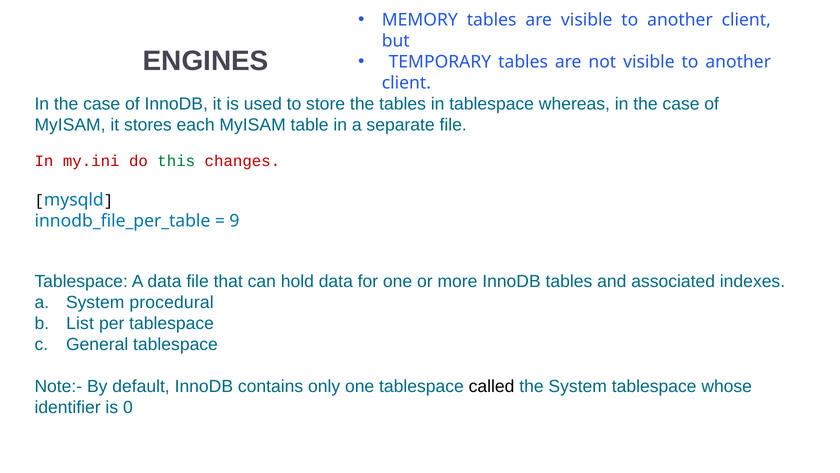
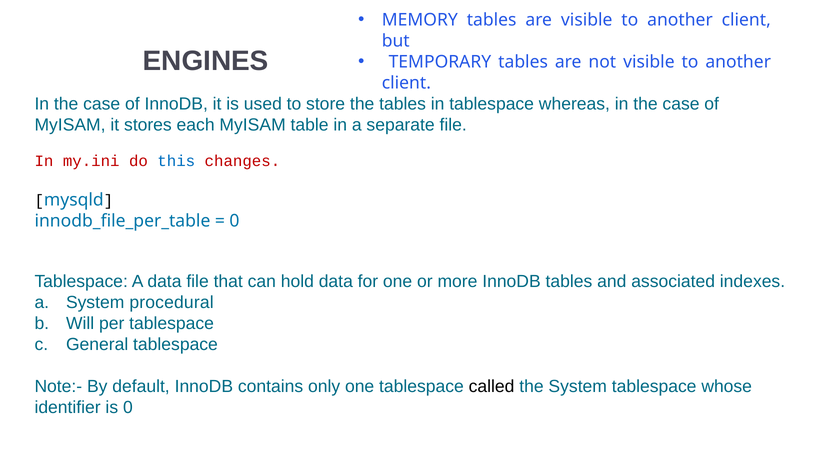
this colour: green -> blue (176, 161)
9: 9 -> 0 (234, 221)
List: List -> Will (80, 323)
